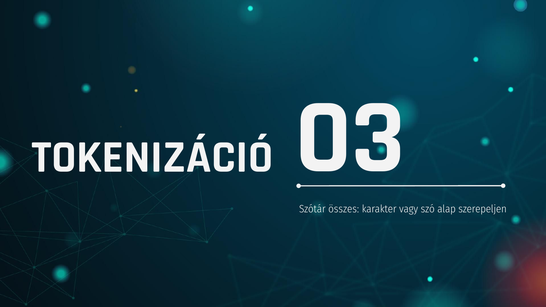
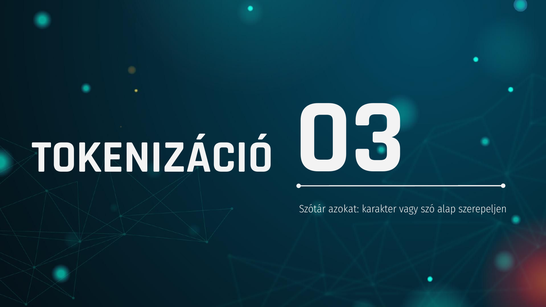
összes: összes -> azokat (344, 209)
